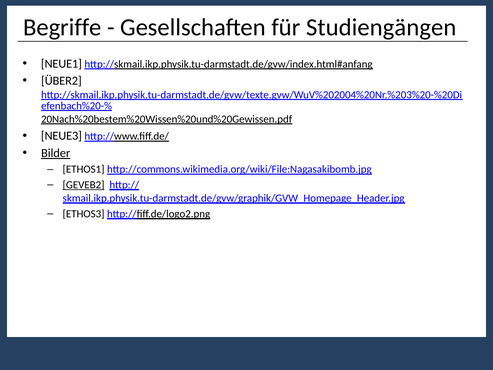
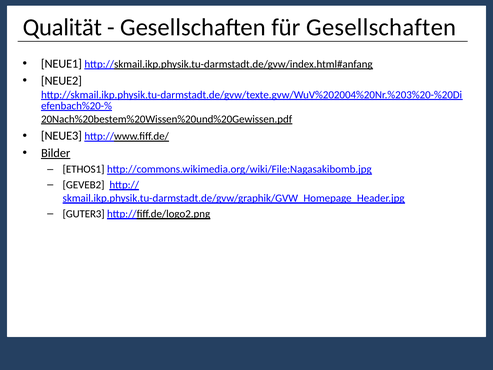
Begriffe: Begriffe -> Qualität (63, 27)
für Studiengängen: Studiengängen -> Gesellschaften (381, 27)
ÜBER2: ÜBER2 -> NEUE2 (61, 81)
GEVEB2 underline: present -> none (84, 185)
ETHOS3: ETHOS3 -> GUTER3 (84, 214)
